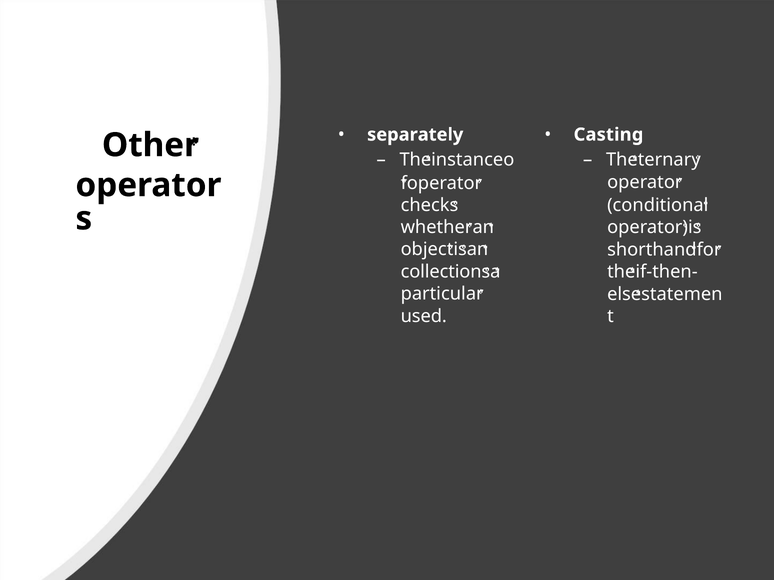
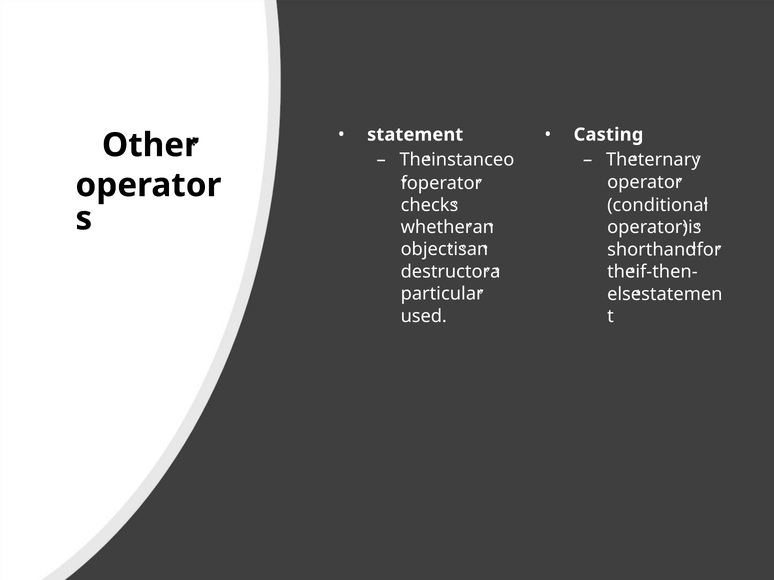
separately: separately -> statement (415, 135)
collections: collections -> destructor (445, 272)
